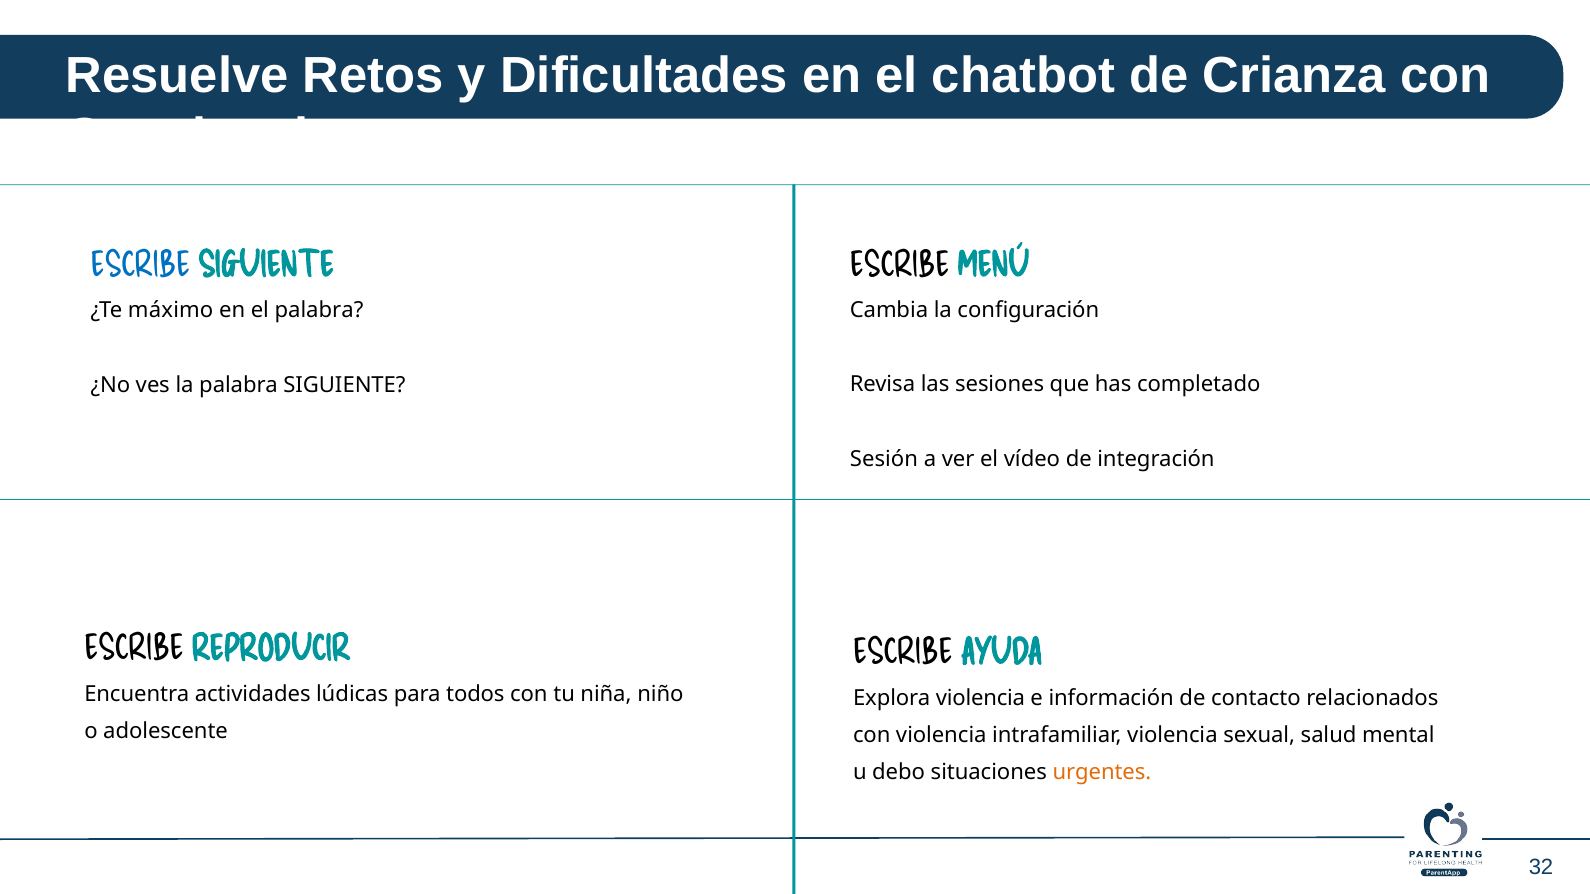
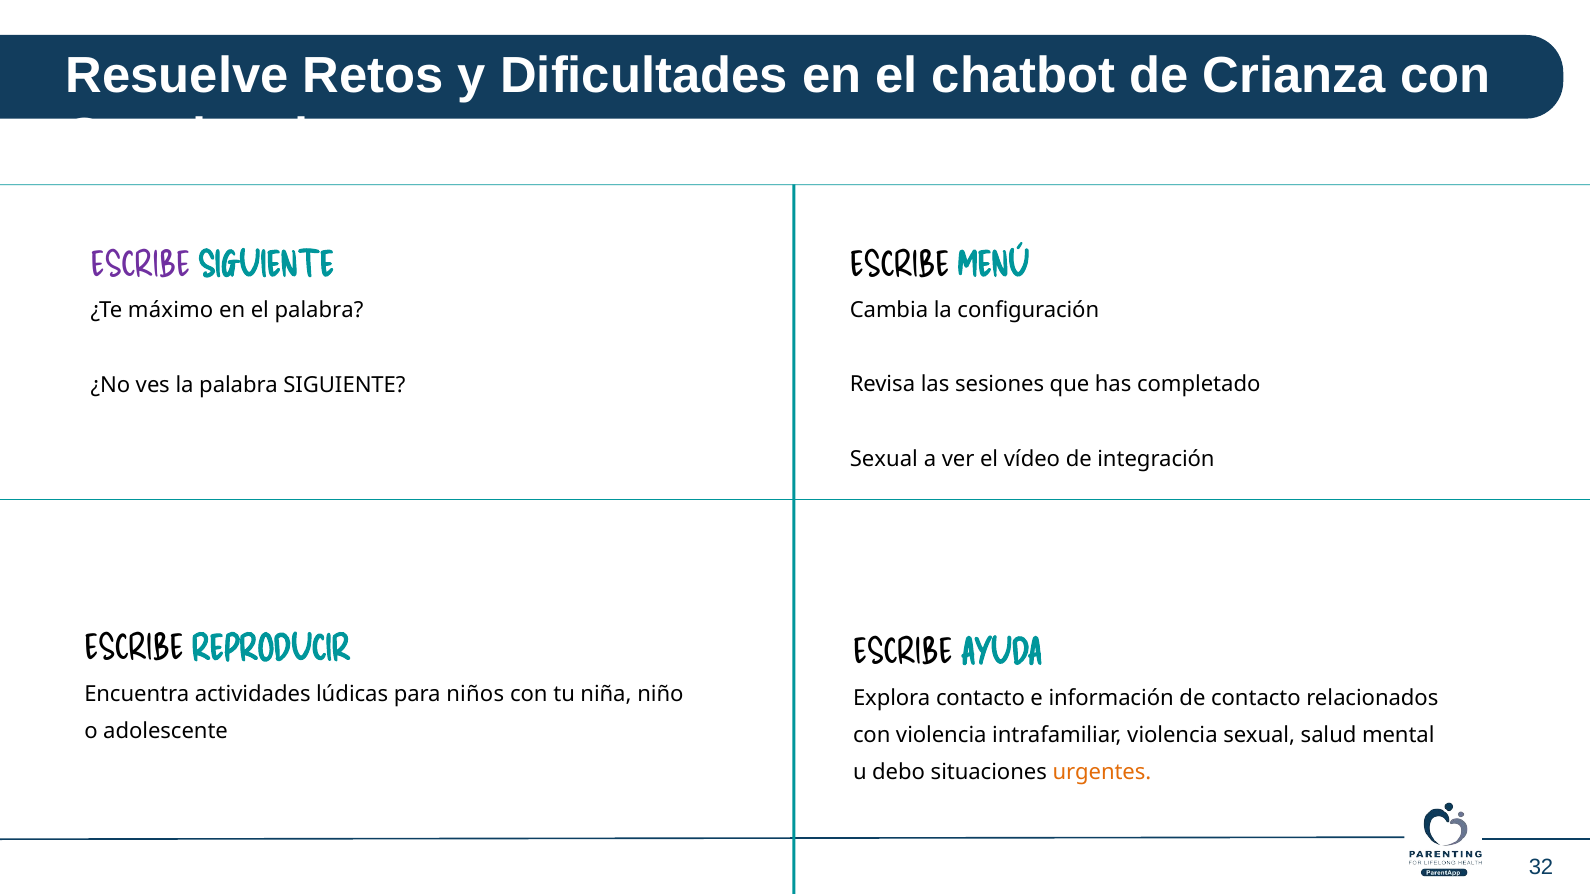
ESCRIBE colour: blue -> purple (140, 266)
Sesión: Sesión -> Sexual (884, 459)
todos: todos -> niños (475, 694)
Explora violencia: violencia -> contacto (980, 698)
